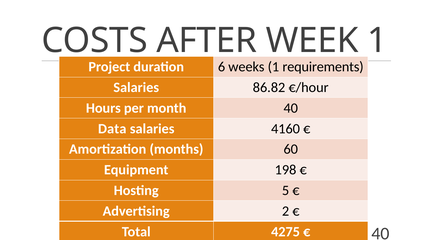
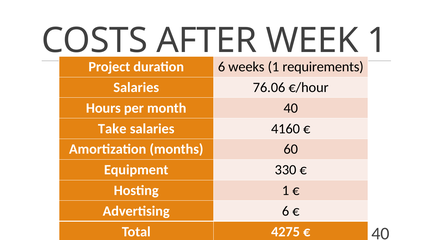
86.82: 86.82 -> 76.06 (269, 88)
Data: Data -> Take (112, 129)
198: 198 -> 330 (286, 170)
Hosting 5: 5 -> 1 (286, 191)
Advertising 2: 2 -> 6 (286, 211)
